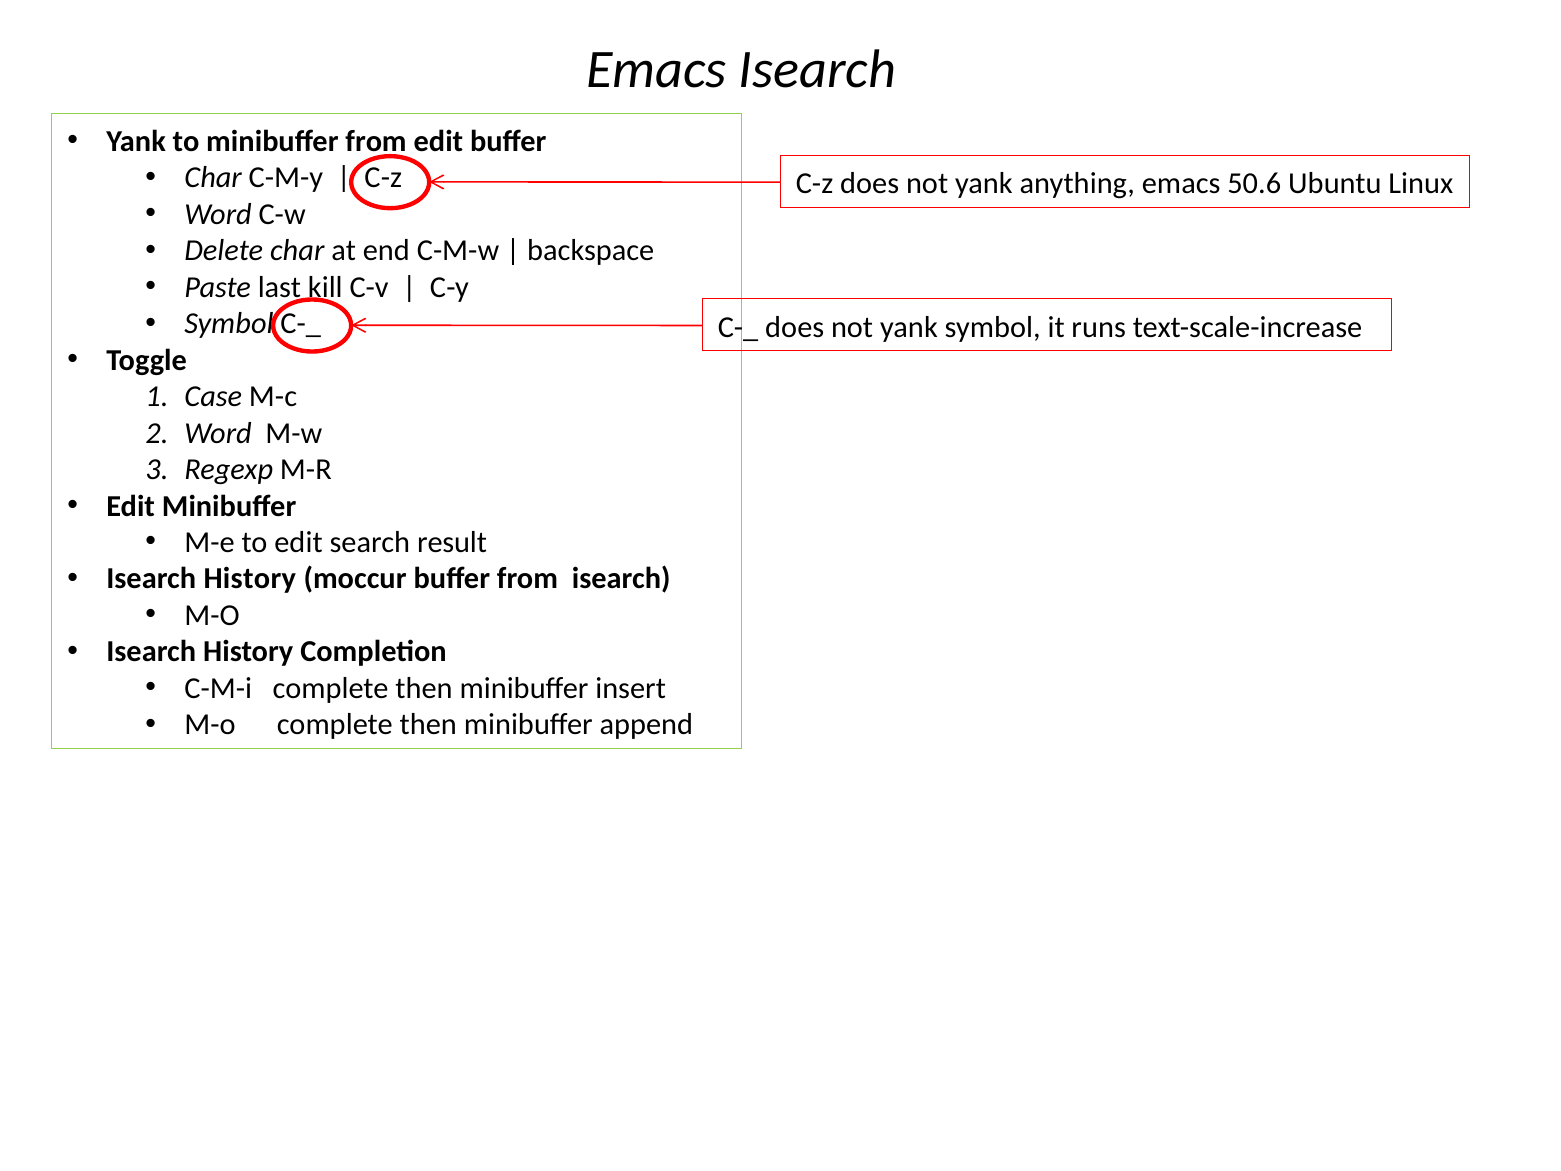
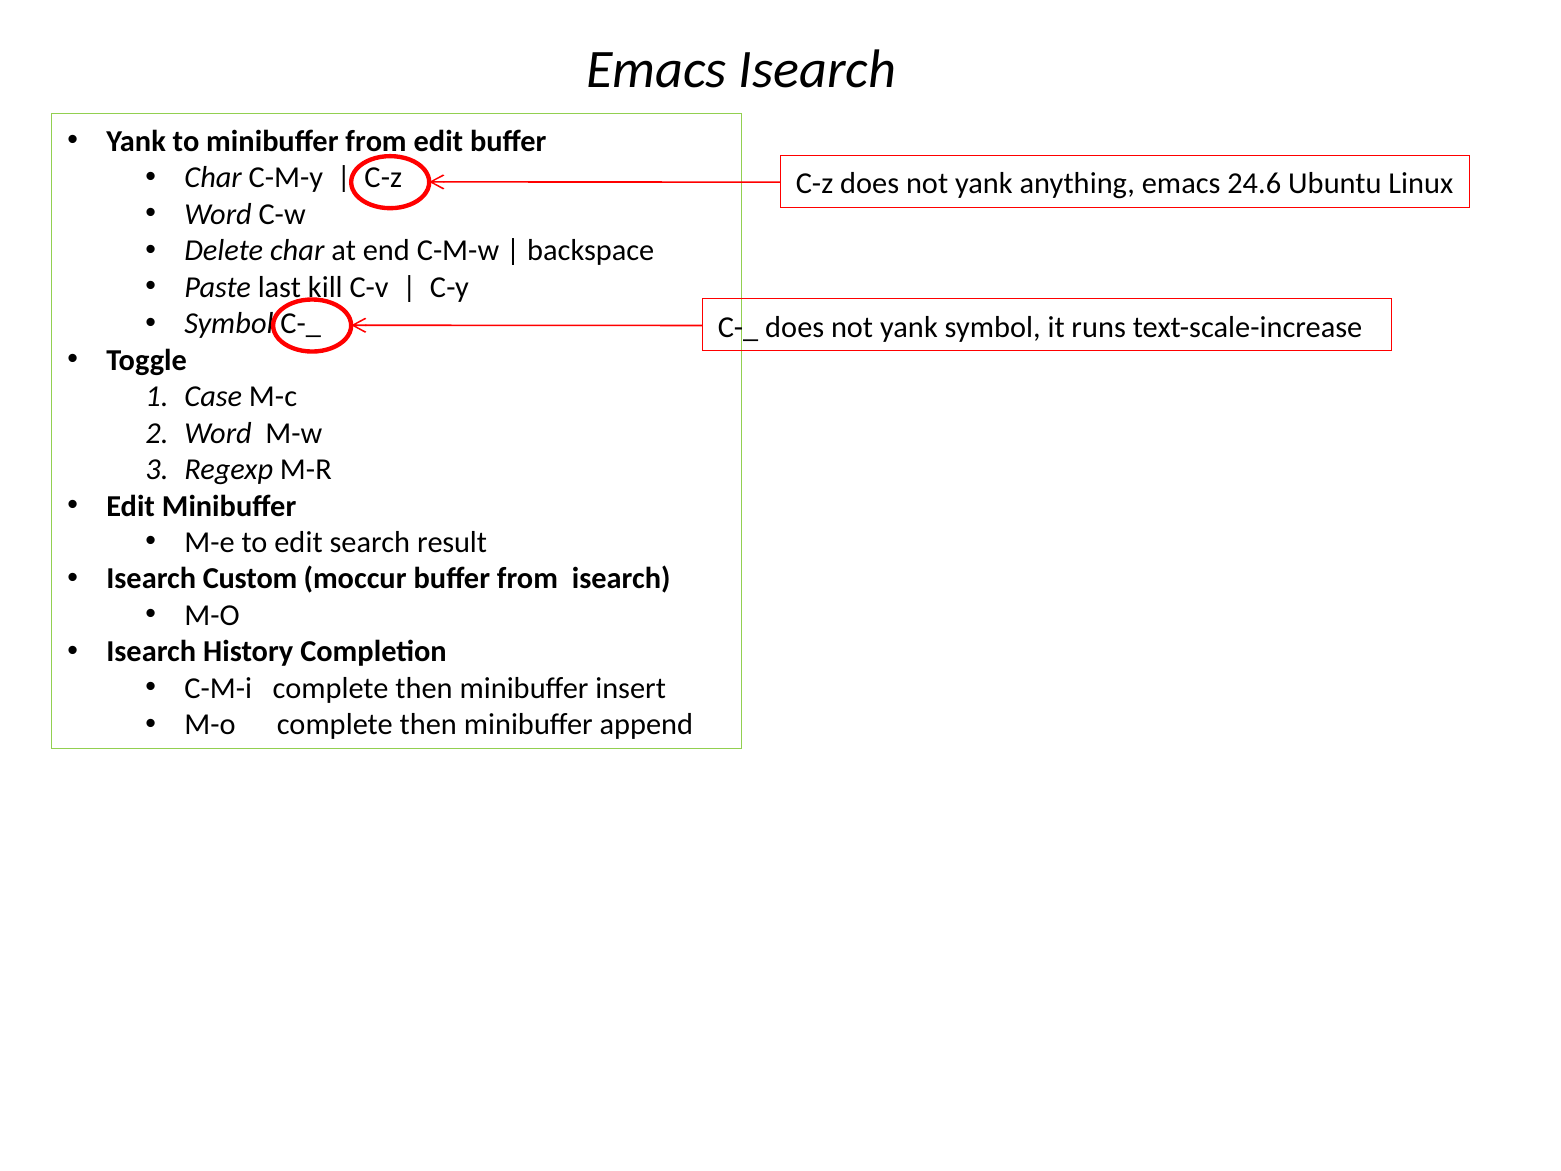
50.6: 50.6 -> 24.6 (1254, 184)
History: History -> Custom (250, 579)
